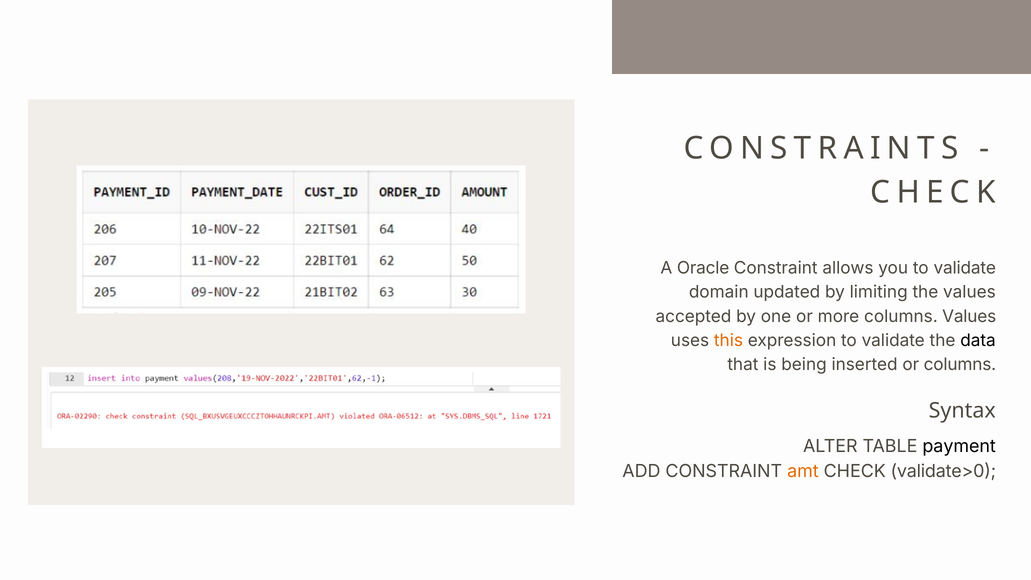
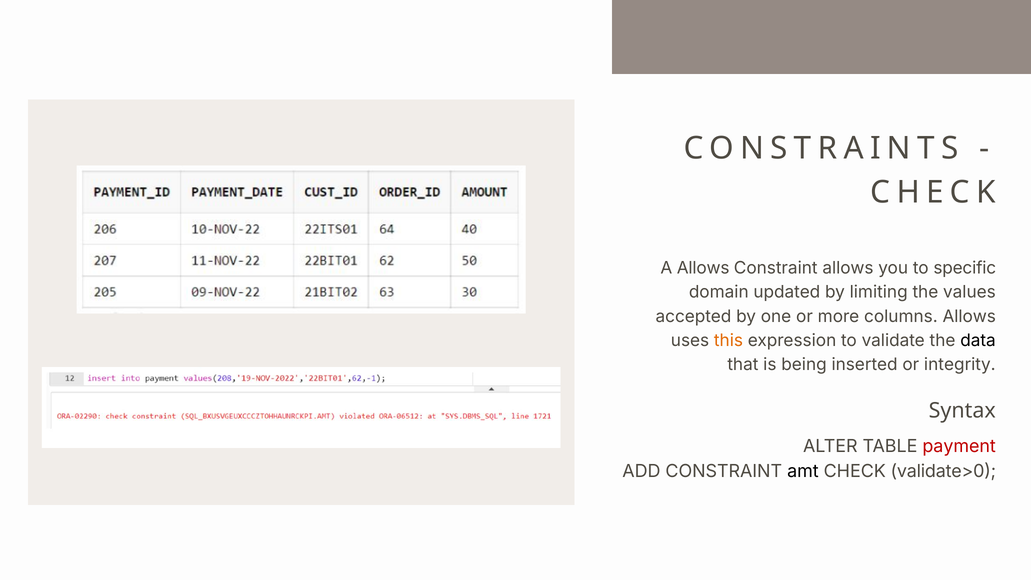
A Oracle: Oracle -> Allows (703, 268)
you to validate: validate -> specific (965, 268)
columns Values: Values -> Allows (969, 316)
or columns: columns -> integrity (960, 364)
payment colour: black -> red (959, 446)
amt colour: orange -> black (803, 471)
